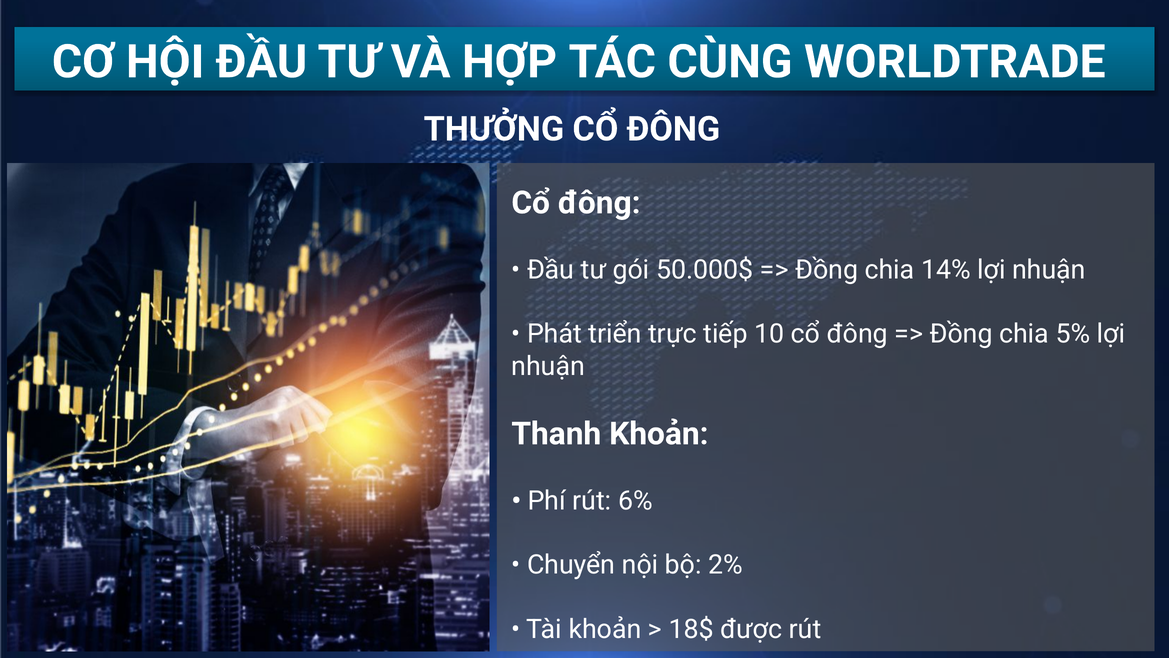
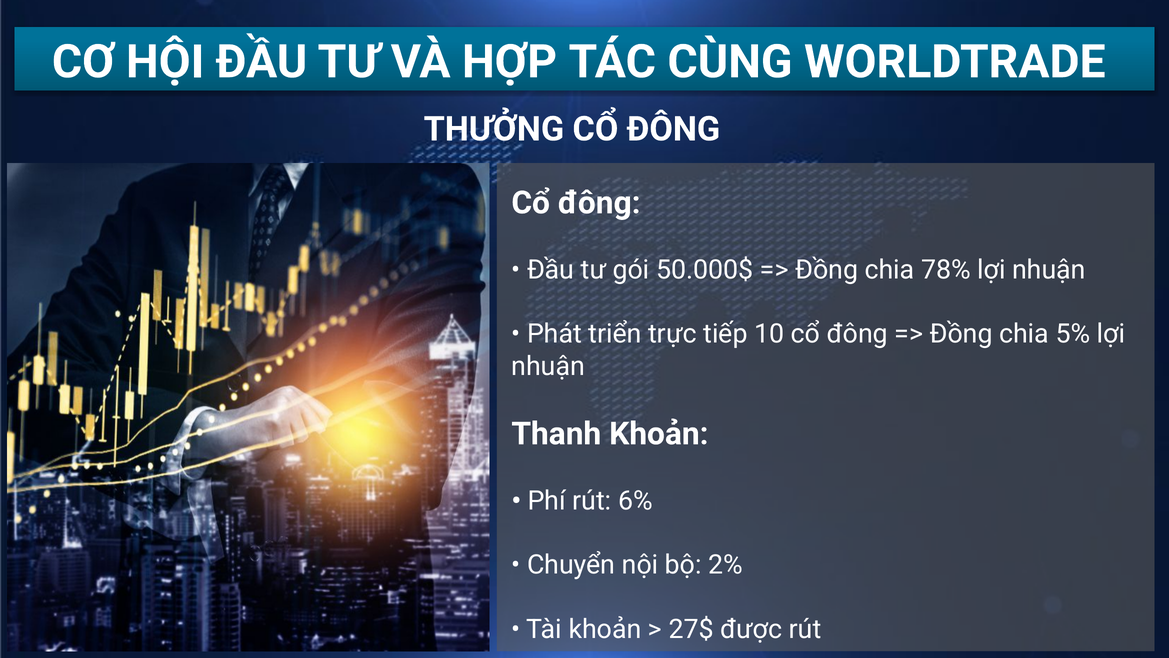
14%: 14% -> 78% (946, 270)
18$: 18$ -> 27$ (691, 629)
